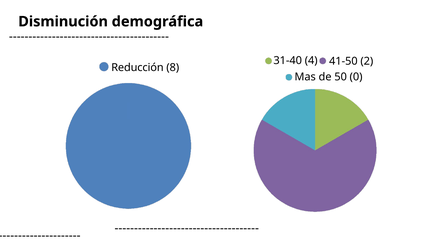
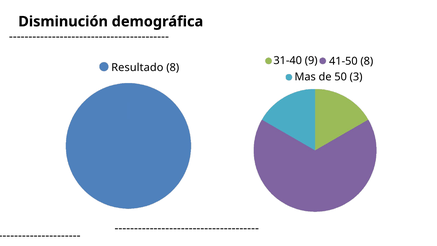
4: 4 -> 9 (311, 61)
41-50 2: 2 -> 8 (367, 61)
Reducción: Reducción -> Resultado (137, 67)
0: 0 -> 3 (356, 77)
